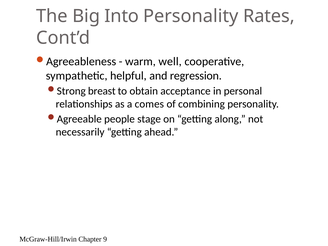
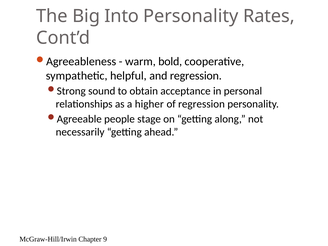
well: well -> bold (170, 62)
breast: breast -> sound (102, 91)
comes: comes -> higher (149, 104)
of combining: combining -> regression (201, 104)
